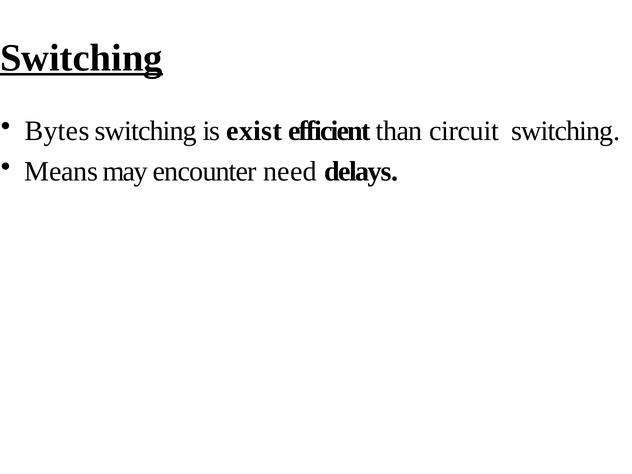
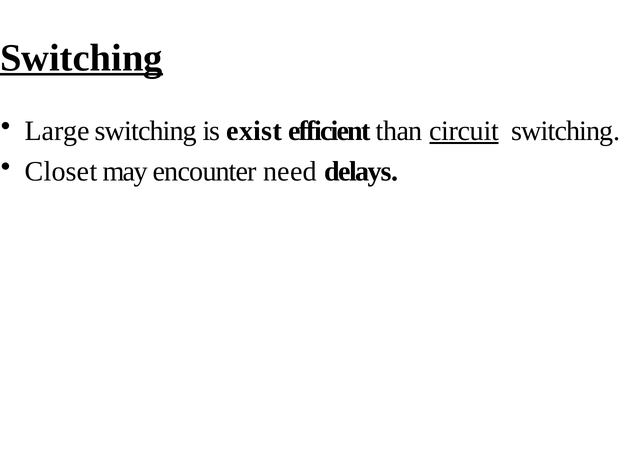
Bytes: Bytes -> Large (57, 131)
circuit underline: none -> present (464, 131)
Means: Means -> Closet (61, 171)
